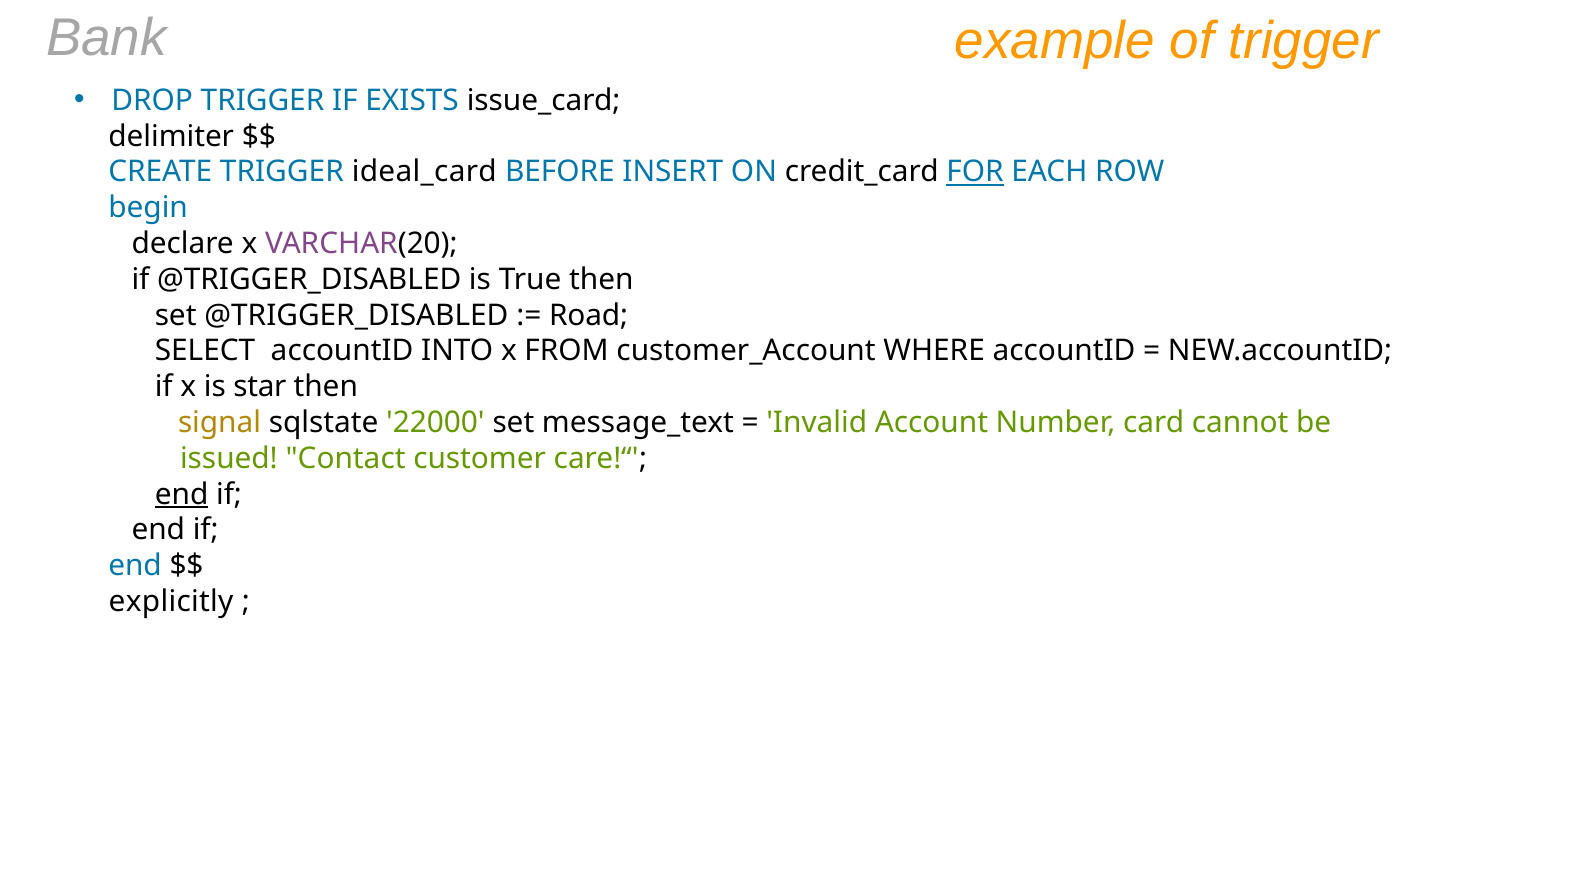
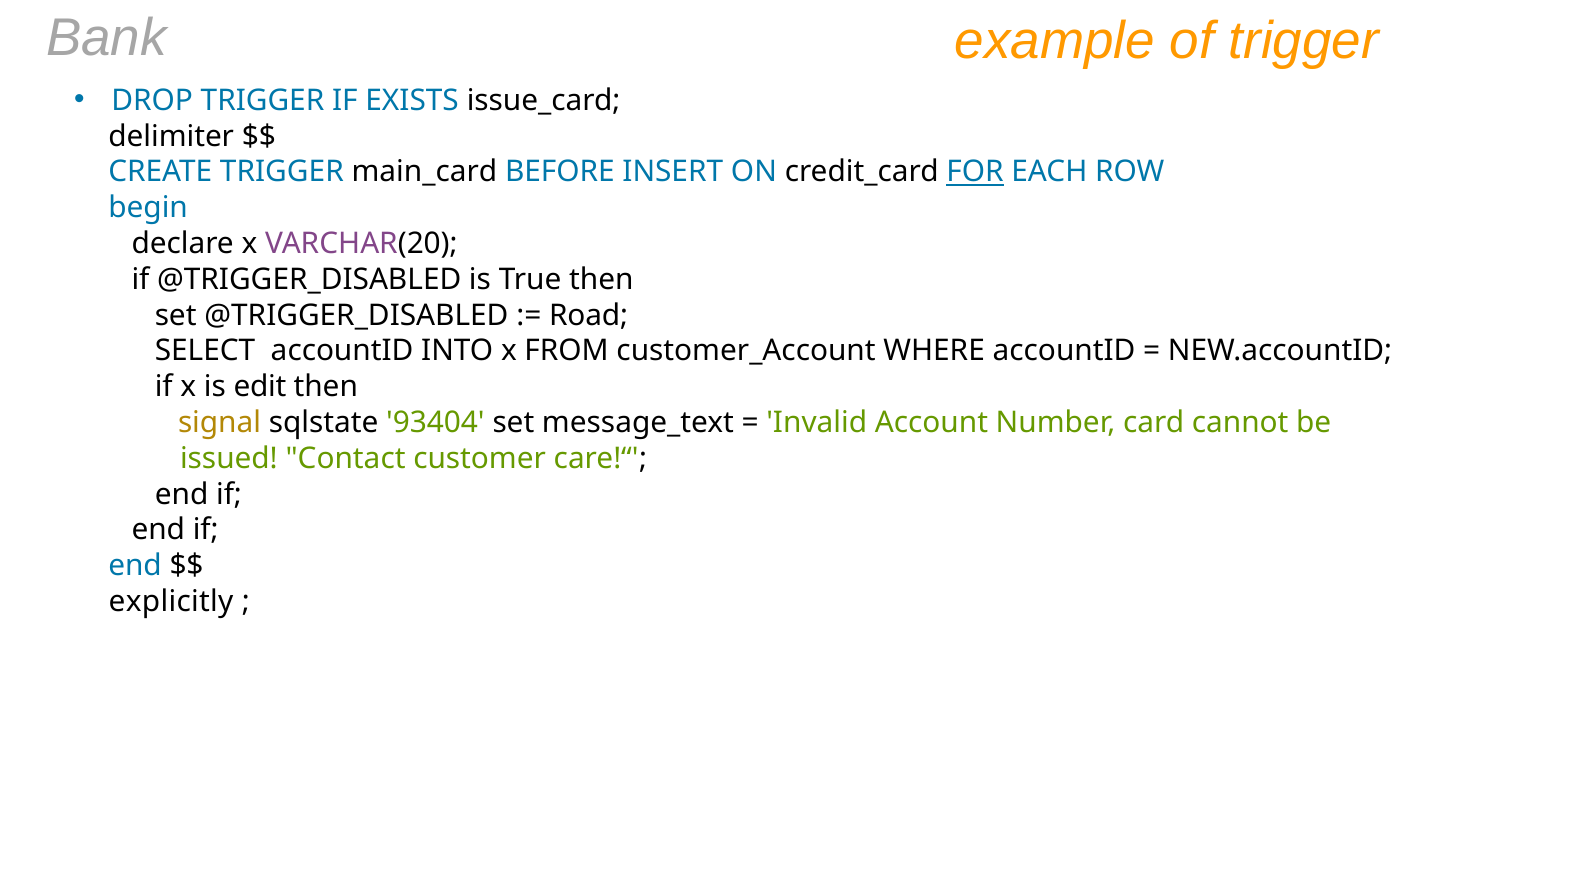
ideal_card: ideal_card -> main_card (424, 172)
star: star -> edit (260, 387)
22000: 22000 -> 93404 (435, 422)
end underline: present -> none (182, 494)
